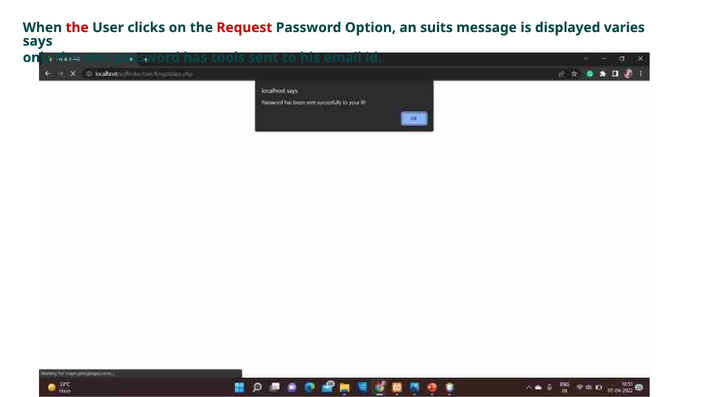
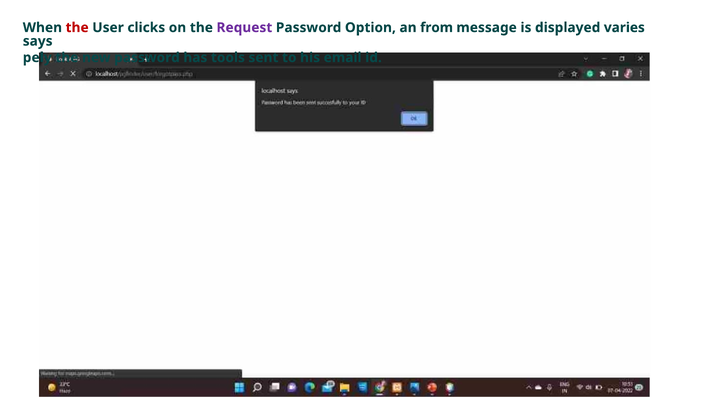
Request colour: red -> purple (244, 28)
suits: suits -> from (437, 28)
only: only -> pely (37, 58)
